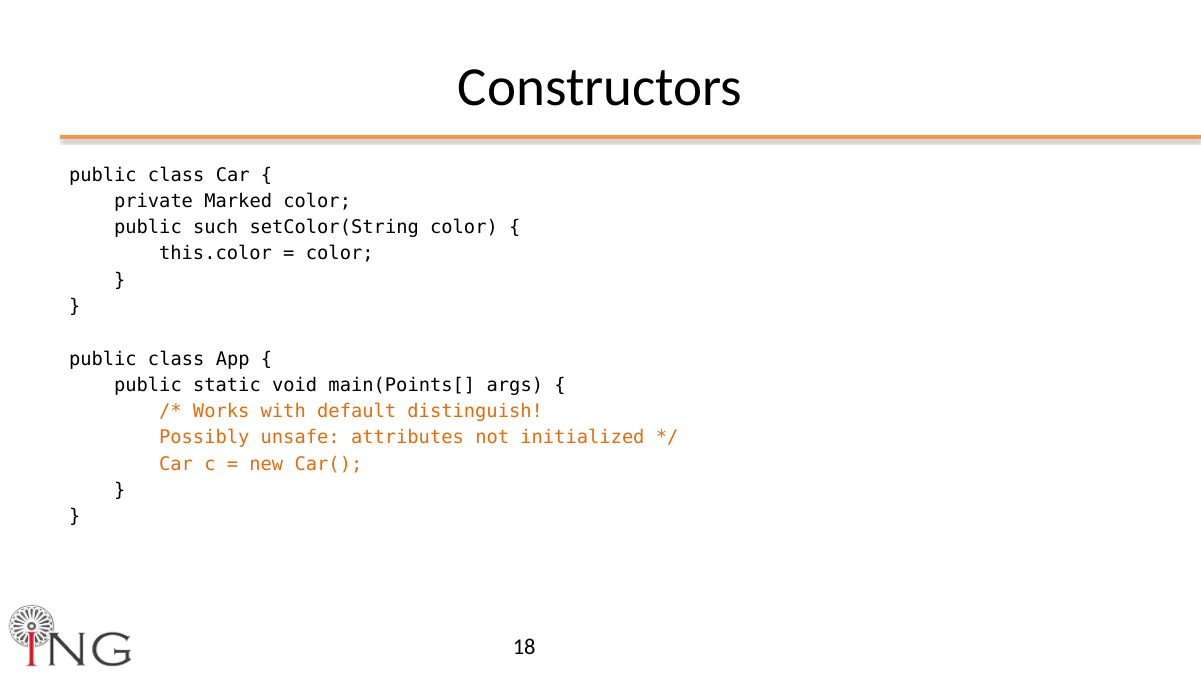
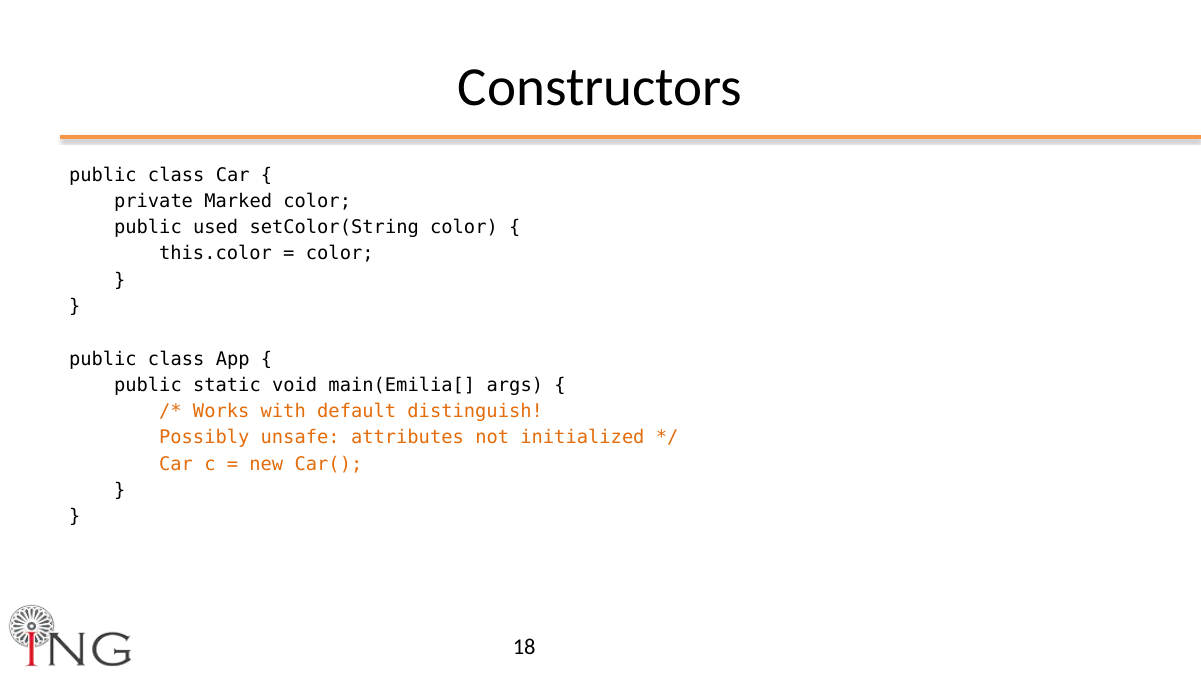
such: such -> used (216, 227)
main(Points[: main(Points[ -> main(Emilia[ (402, 385)
